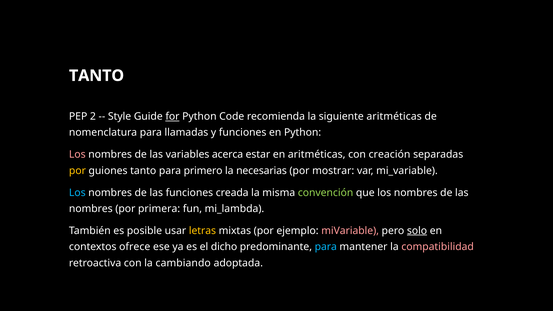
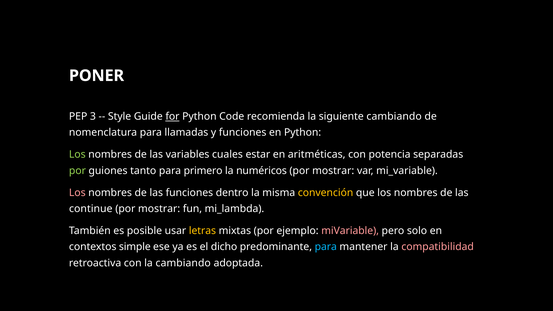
TANTO: TANTO -> PONER (97, 76)
2: 2 -> 3 (93, 116)
siguiente aritméticas: aritméticas -> cambiando (394, 116)
Los colour: pink -> light green (77, 155)
acerca: acerca -> cuales (227, 155)
creación: creación -> potencia (390, 155)
por colour: yellow -> light green (77, 171)
necesarias: necesarias -> numéricos (262, 171)
Los colour: light blue -> pink (77, 193)
creada: creada -> dentro (232, 193)
convención colour: light green -> yellow (326, 193)
nombres: nombres -> continue (91, 209)
primera: primera -> mostrar (159, 209)
solo underline: present -> none (417, 231)
ofrece: ofrece -> simple (135, 247)
